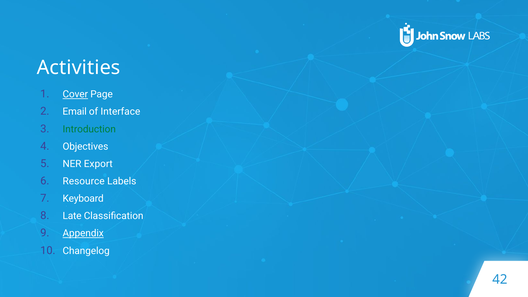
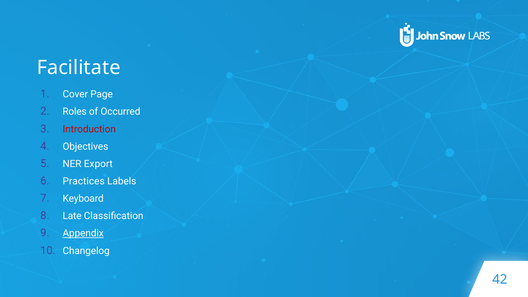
Activities: Activities -> Facilitate (79, 68)
Cover underline: present -> none (75, 94)
Email: Email -> Roles (75, 112)
Interface: Interface -> Occurred (120, 112)
Introduction colour: green -> red (89, 129)
Resource: Resource -> Practices (84, 181)
